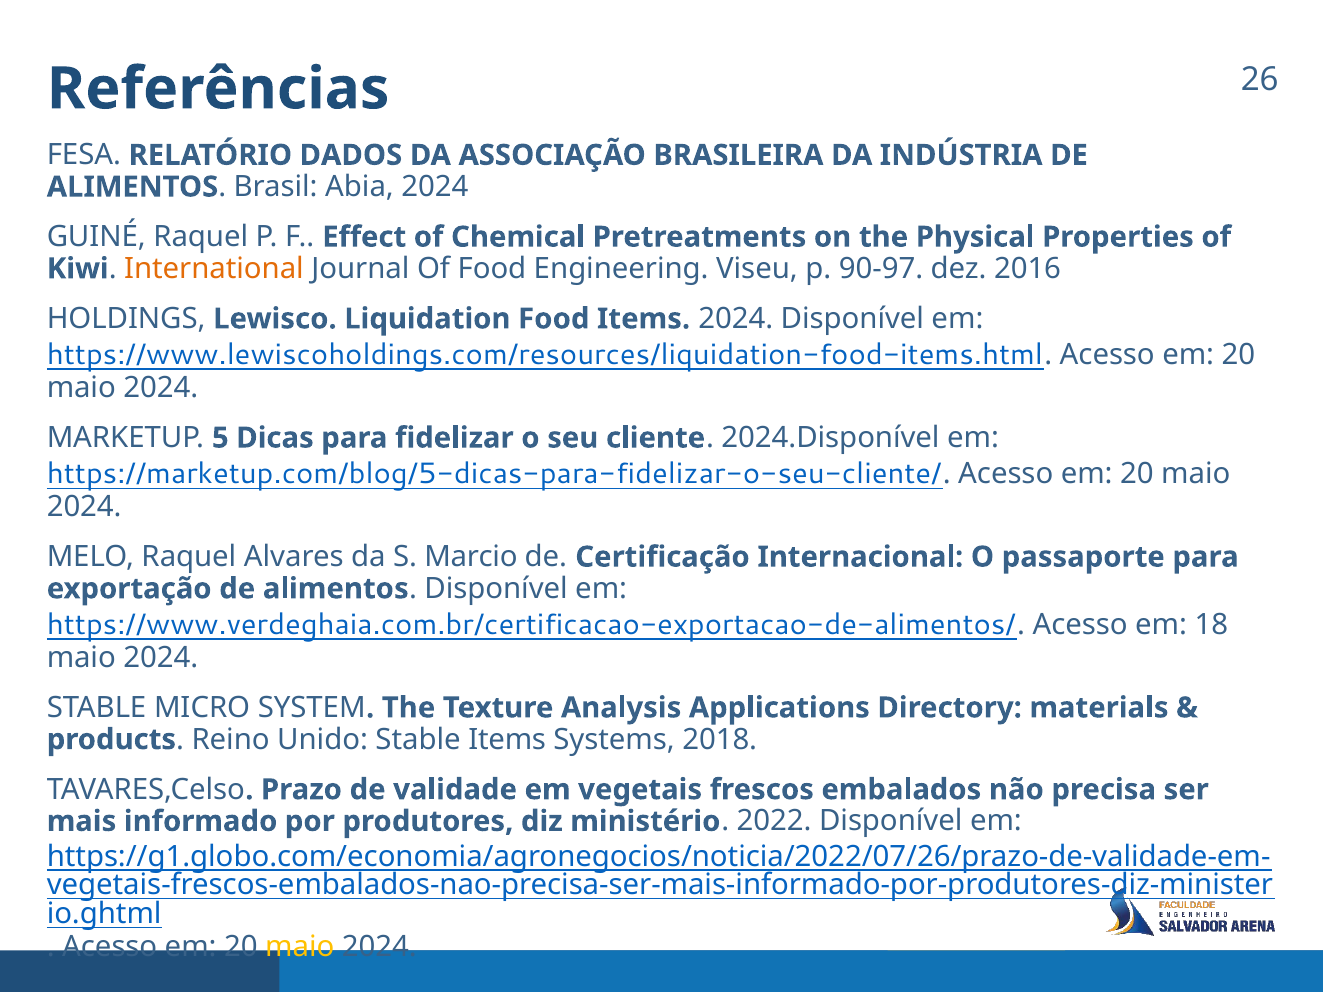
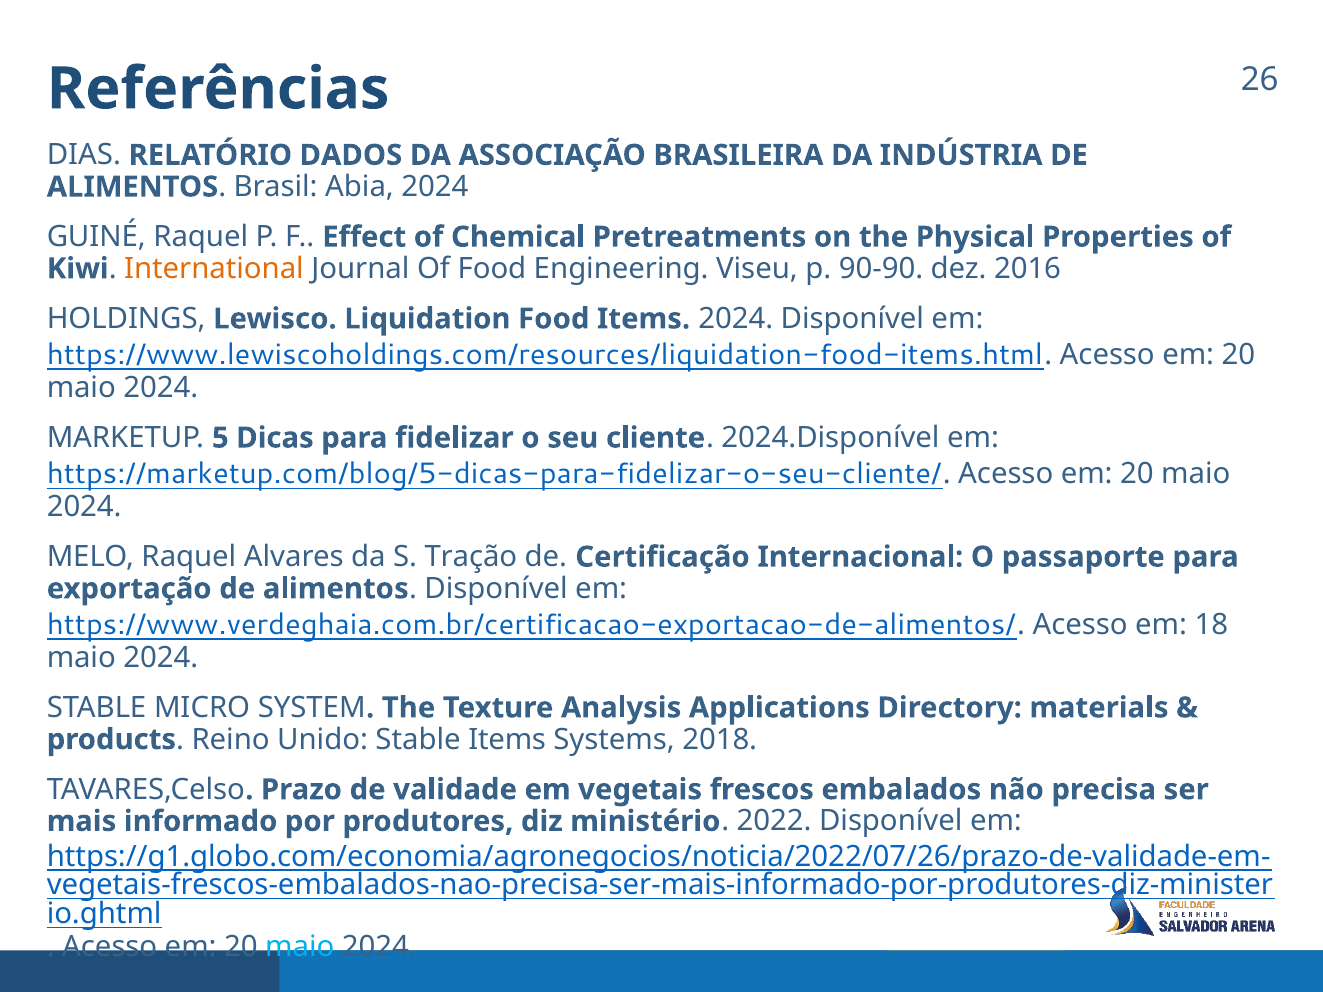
FESA: FESA -> DIAS (84, 155)
90-97: 90-97 -> 90-90 (881, 269)
Marcio: Marcio -> Tração (471, 557)
maio colour: yellow -> light blue (300, 947)
